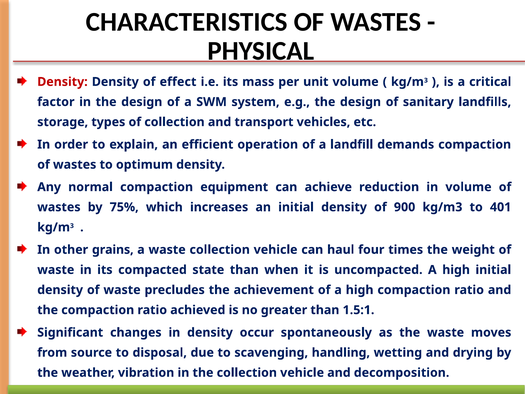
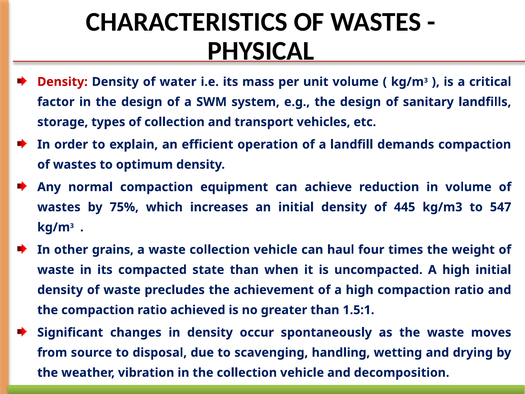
effect: effect -> water (178, 82)
900: 900 -> 445 (405, 207)
401: 401 -> 547 (501, 207)
